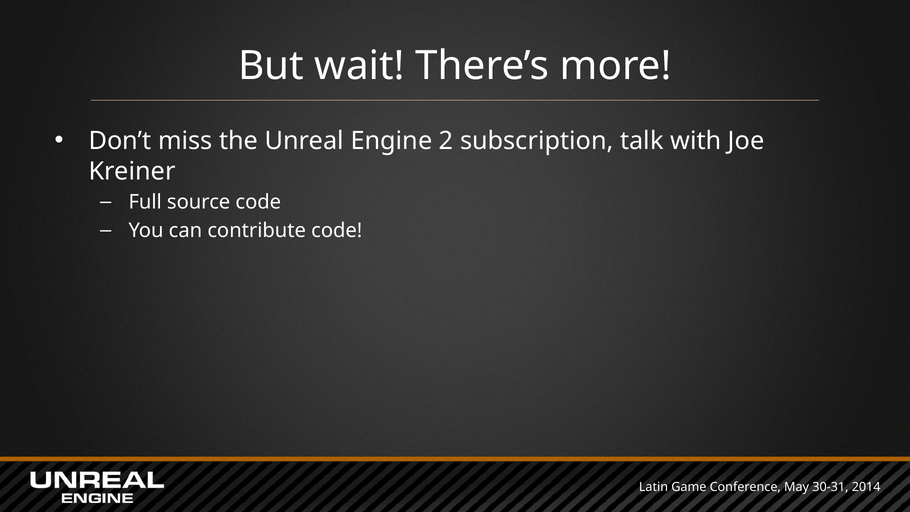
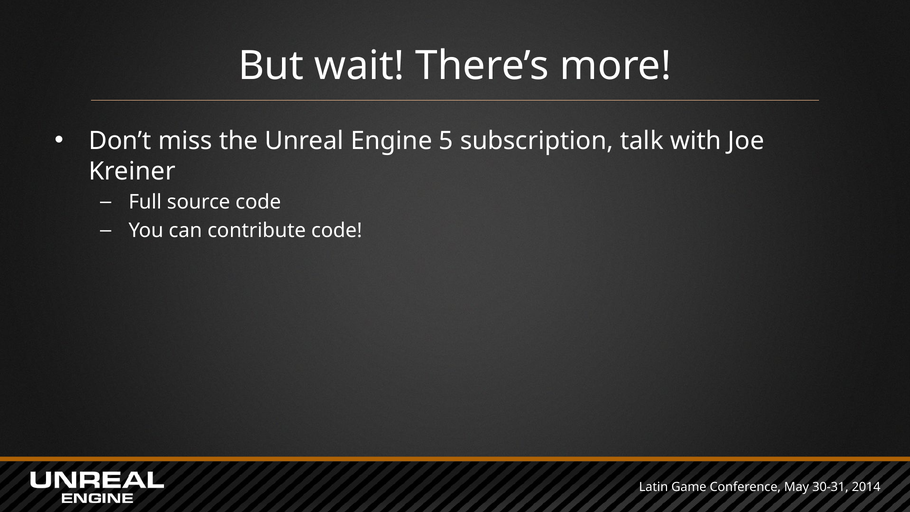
2: 2 -> 5 (446, 141)
